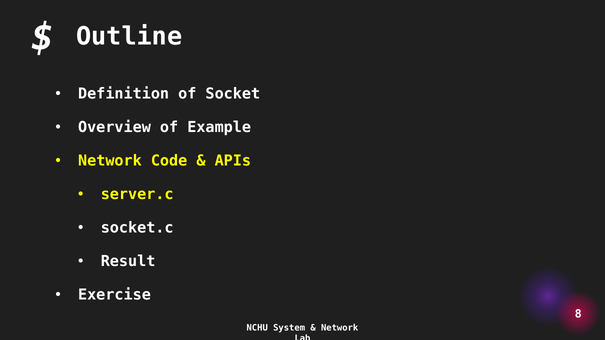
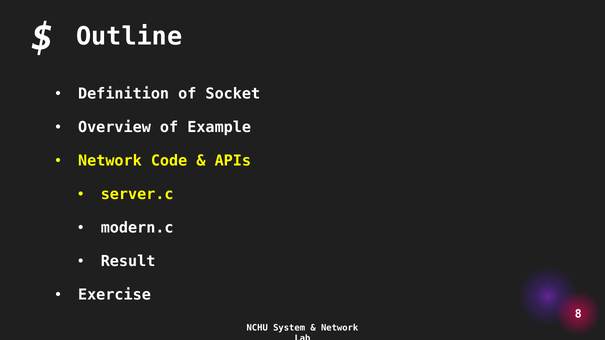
socket.c: socket.c -> modern.c (137, 228)
